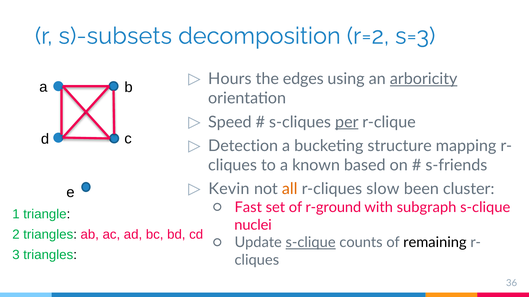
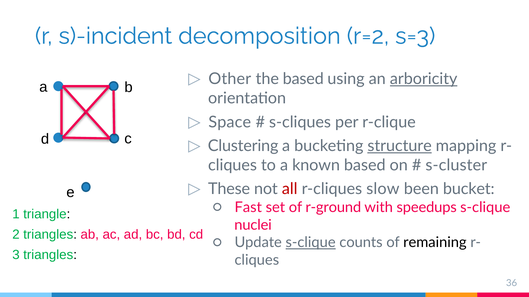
s)-subsets: s)-subsets -> s)-incident (115, 36)
Hours: Hours -> Other (230, 79)
the edges: edges -> based (303, 79)
Speed: Speed -> Space (230, 122)
per underline: present -> none (347, 122)
Detection: Detection -> Clustering (243, 146)
structure underline: none -> present (400, 146)
s-friends: s-friends -> s-cluster (456, 165)
Kevin: Kevin -> These (229, 189)
all colour: orange -> red (290, 189)
cluster: cluster -> bucket (469, 189)
subgraph: subgraph -> speedups (427, 208)
